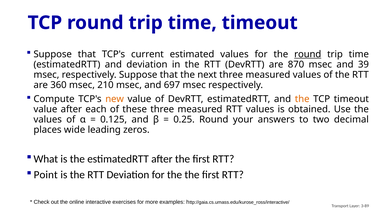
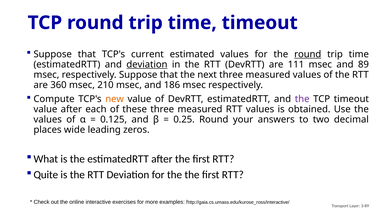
deviation underline: none -> present (147, 65)
870: 870 -> 111 (296, 65)
39: 39 -> 89 (363, 65)
697: 697 -> 186 (172, 85)
the colour: orange -> purple (302, 99)
Point: Point -> Quite (46, 175)
